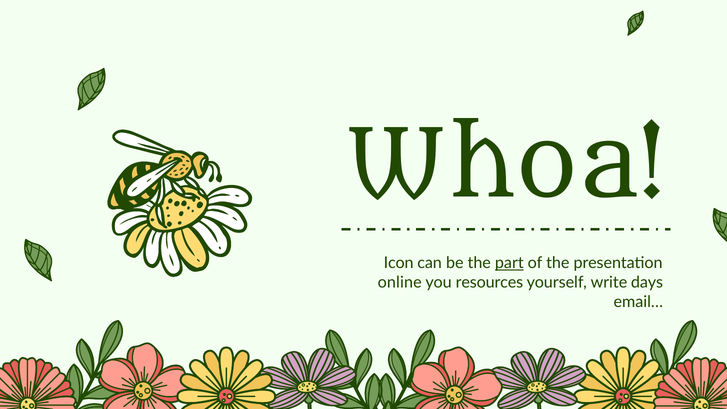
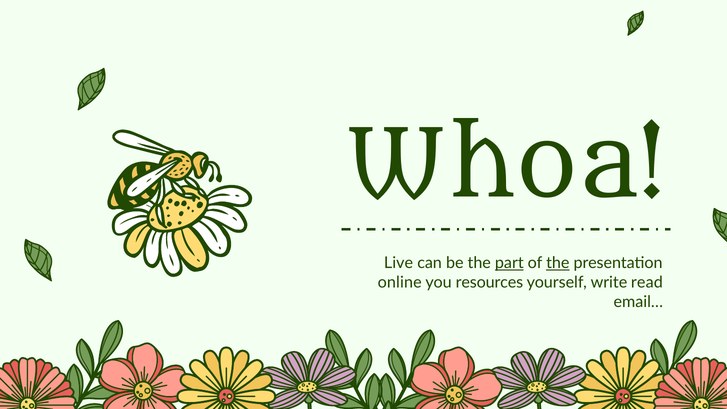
Icon: Icon -> Live (399, 263)
the underline: none -> present (558, 263)
days: days -> read (647, 282)
